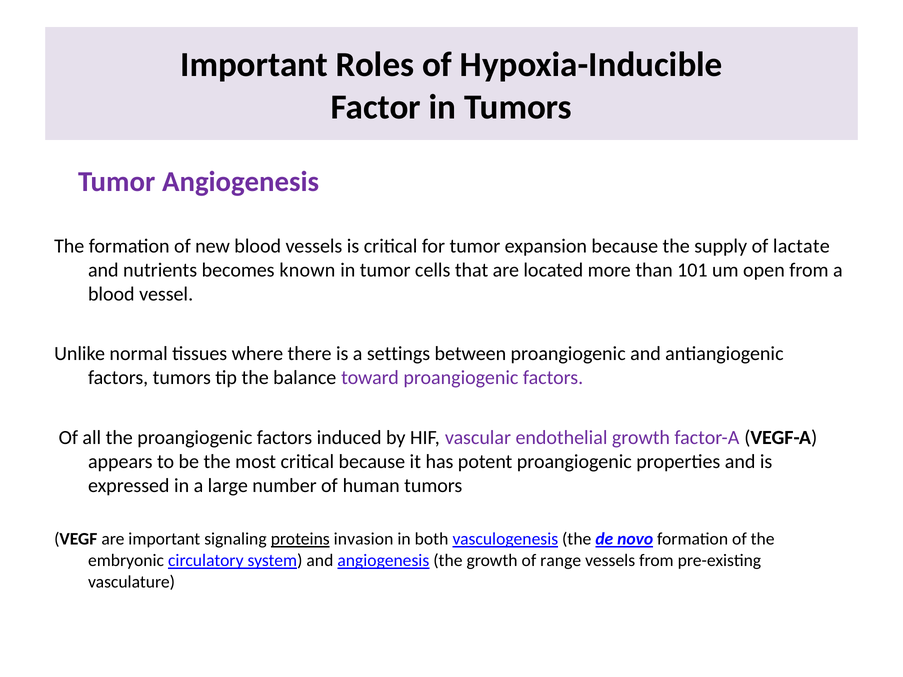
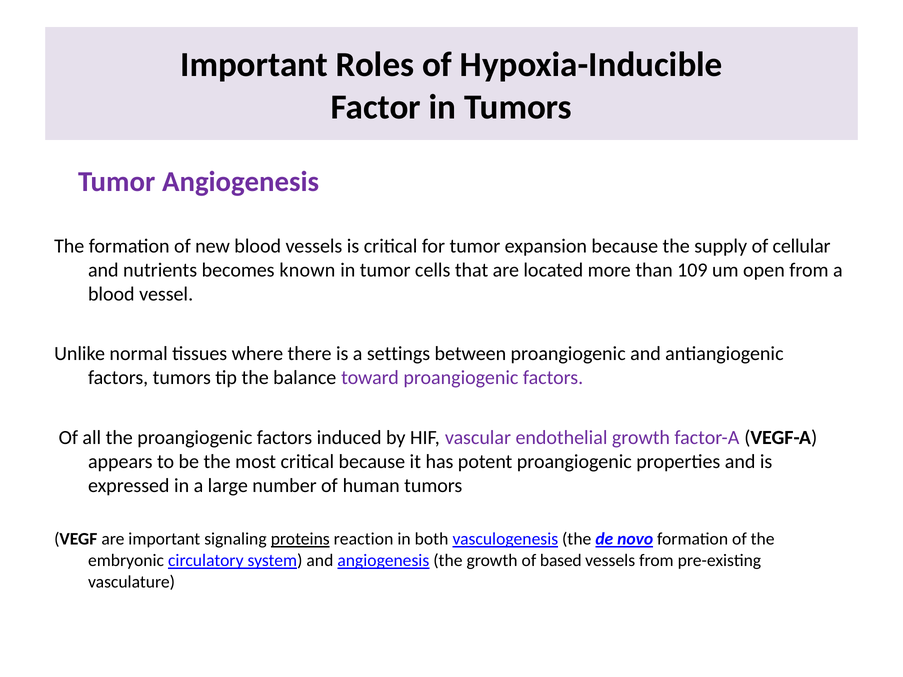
lactate: lactate -> cellular (802, 246)
101: 101 -> 109 (692, 270)
invasion: invasion -> reaction (364, 539)
range: range -> based (561, 561)
